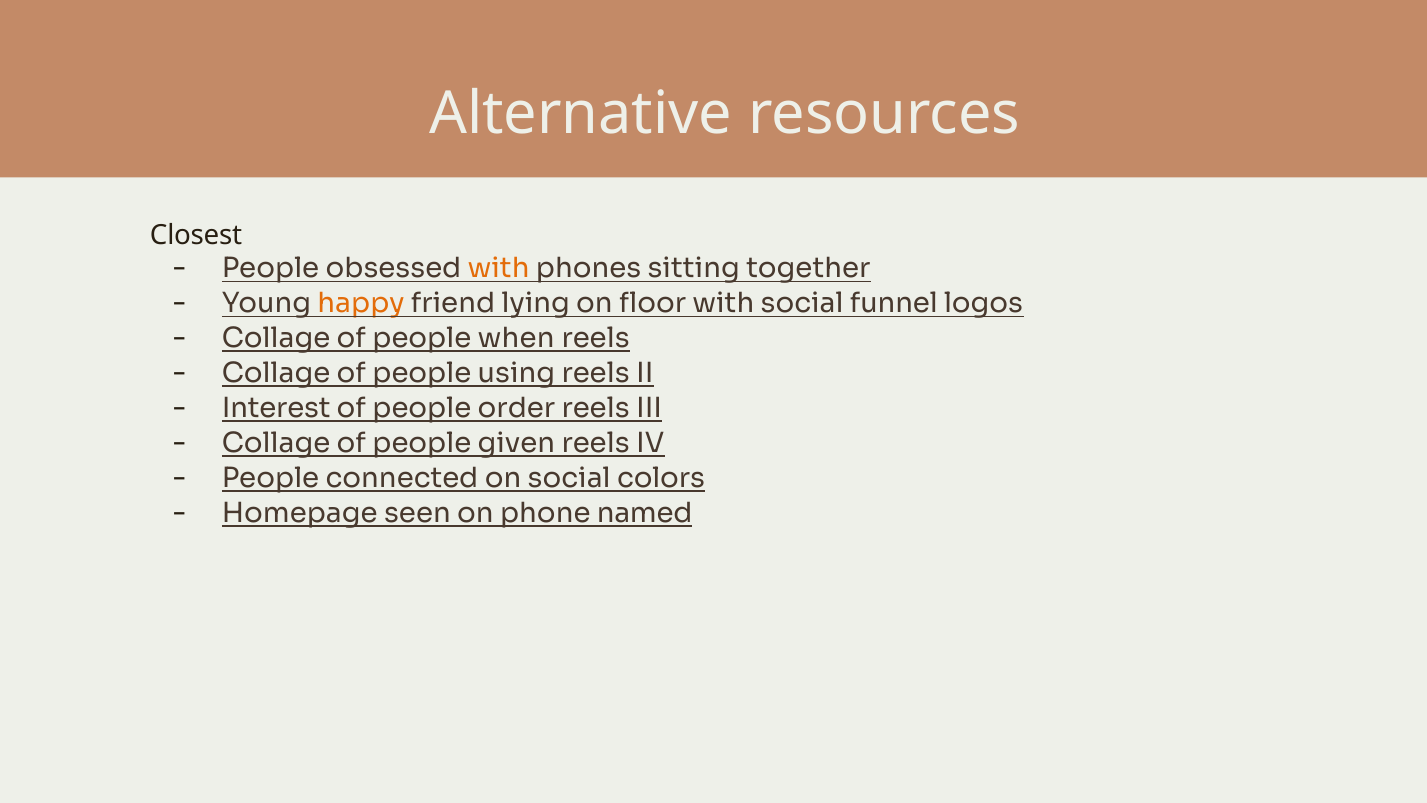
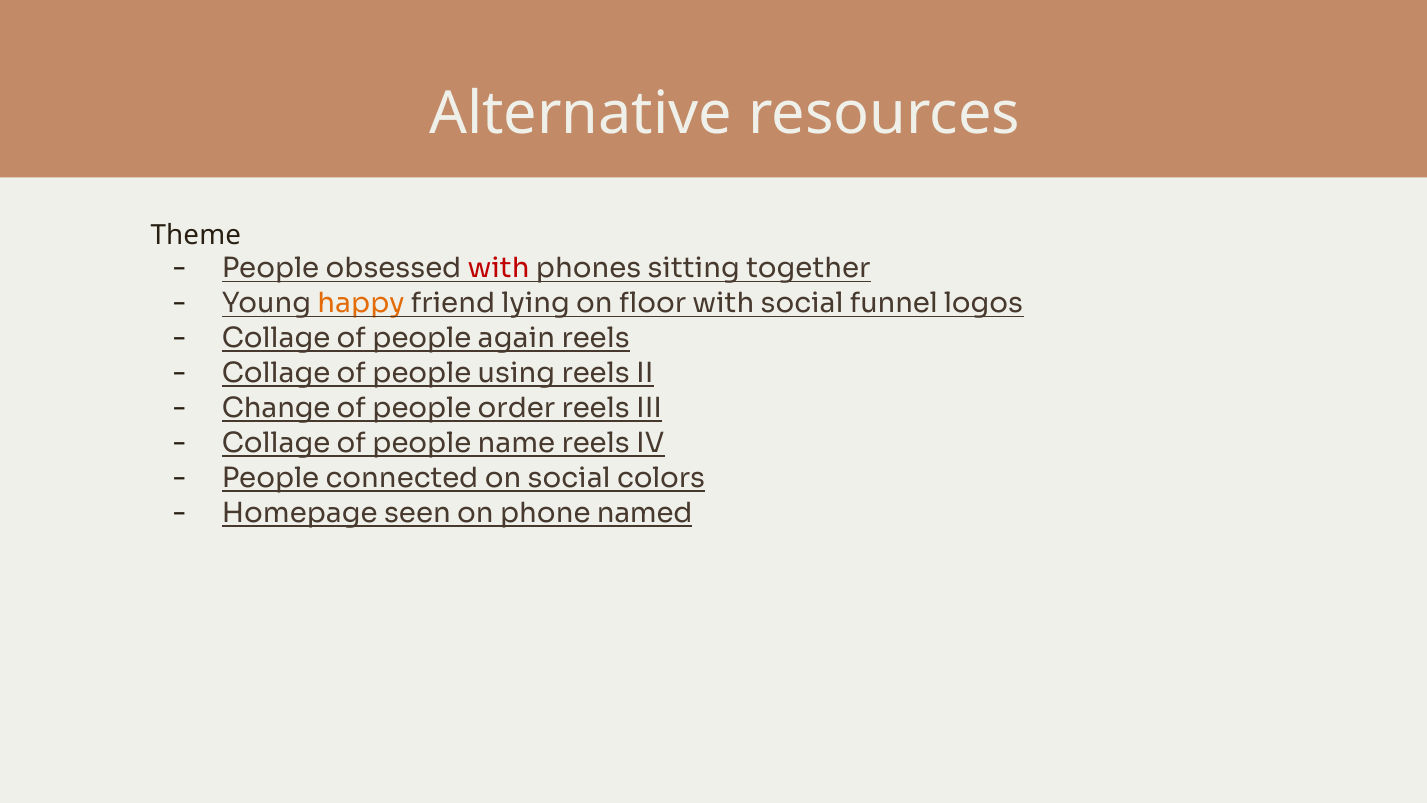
Closest: Closest -> Theme (196, 235)
with colour: orange -> red (499, 268)
when: when -> again (516, 338)
Interest: Interest -> Change (276, 408)
given: given -> name (516, 443)
